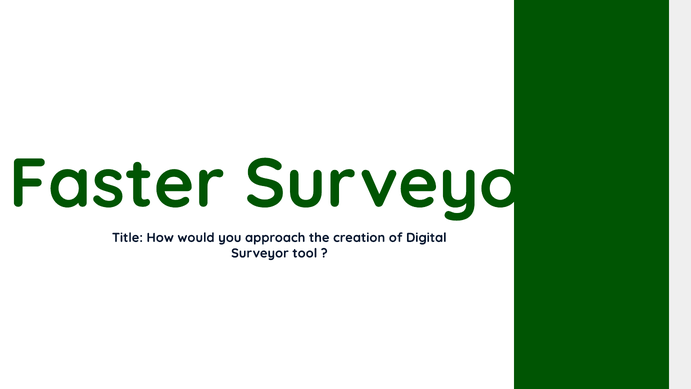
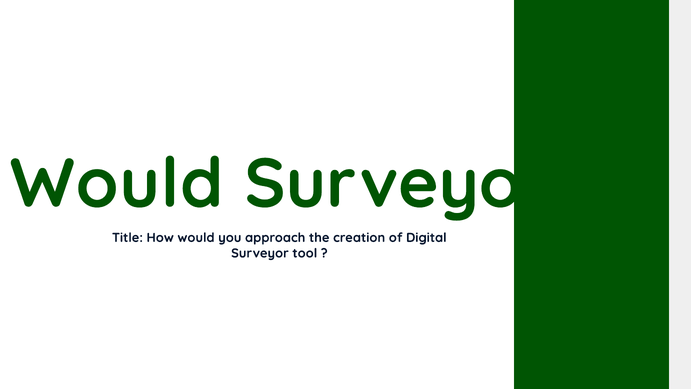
Faster: Faster -> Would (116, 184)
